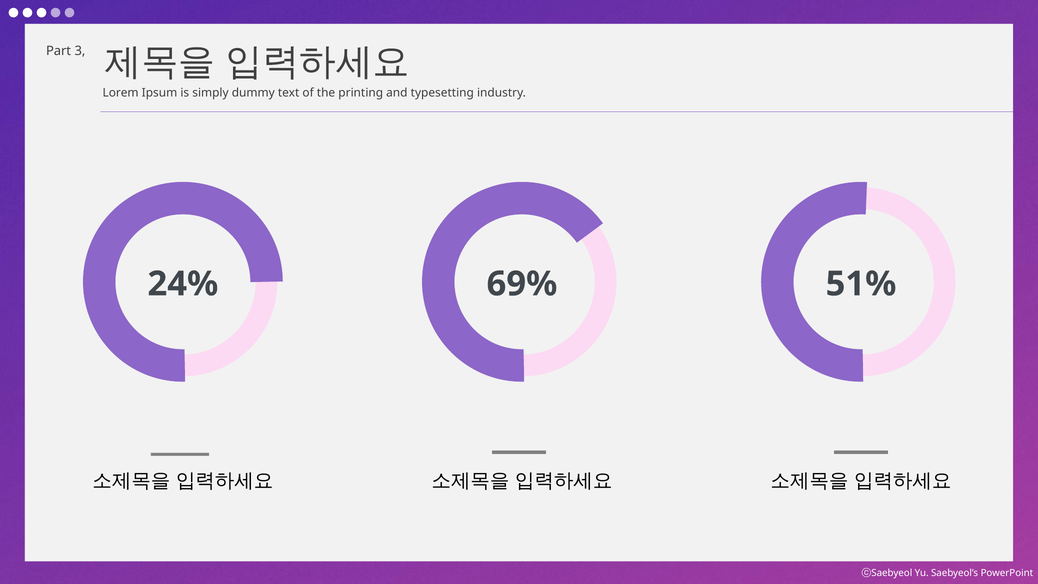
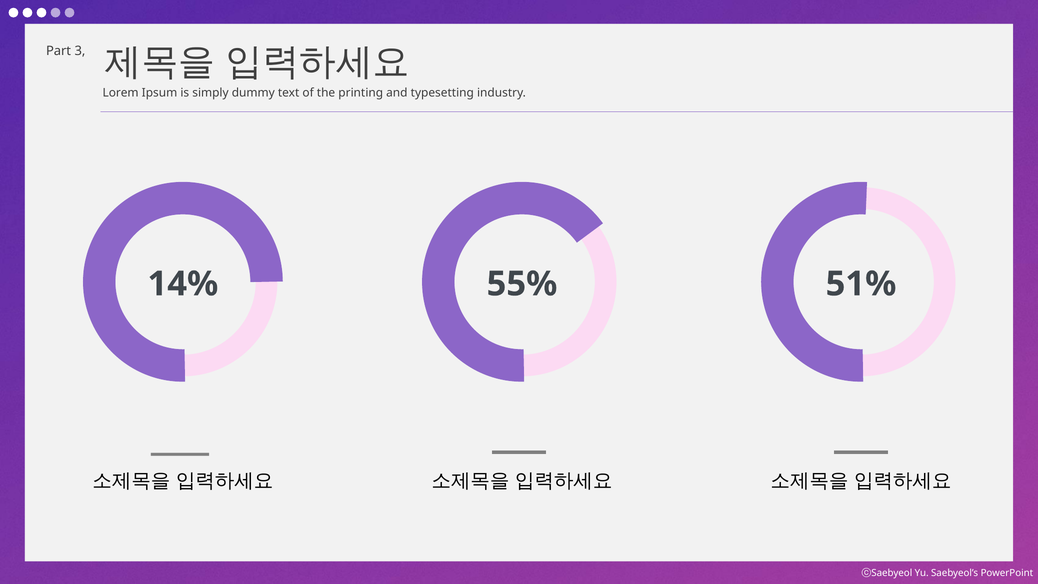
24%: 24% -> 14% (183, 284)
69%: 69% -> 55% (522, 284)
